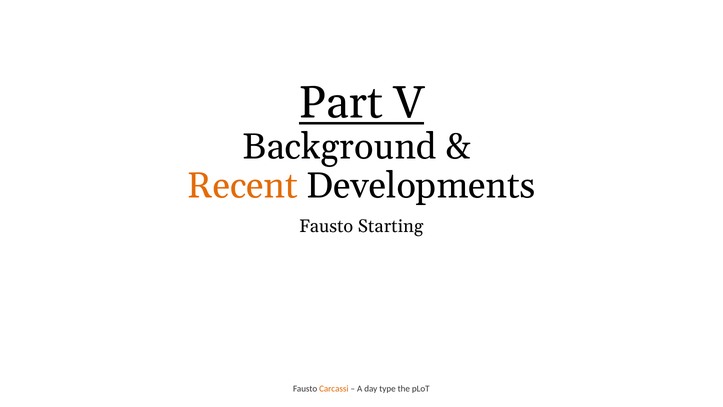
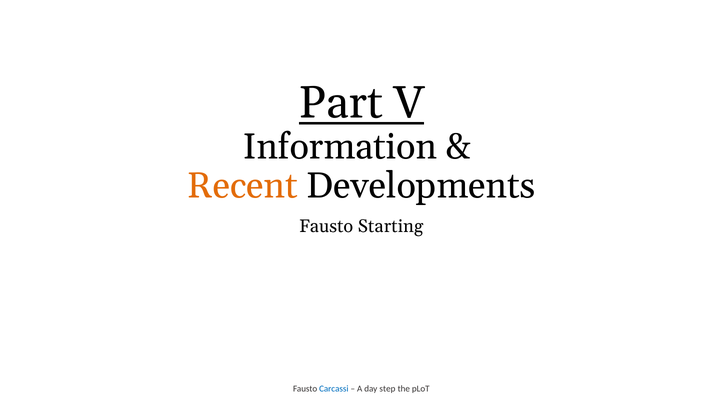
Background: Background -> Information (340, 147)
Carcassi colour: orange -> blue (334, 388)
type: type -> step (387, 388)
